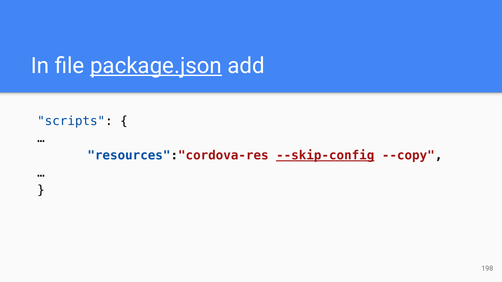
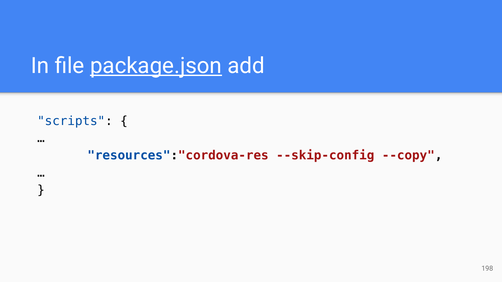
--skip-config underline: present -> none (325, 156)
